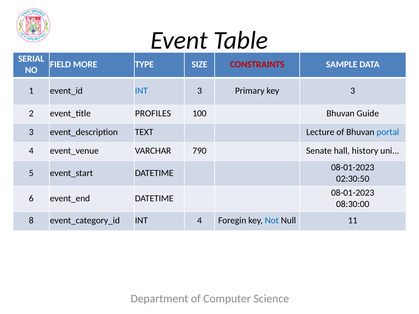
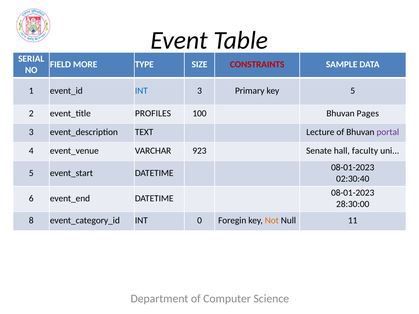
key 3: 3 -> 5 (353, 91)
Guide: Guide -> Pages (368, 114)
portal colour: blue -> purple (388, 132)
790: 790 -> 923 (199, 151)
history: history -> faculty (365, 151)
02:30:50: 02:30:50 -> 02:30:40 (353, 179)
08:30:00: 08:30:00 -> 28:30:00 (353, 204)
INT 4: 4 -> 0 (200, 221)
Not colour: blue -> orange (272, 221)
